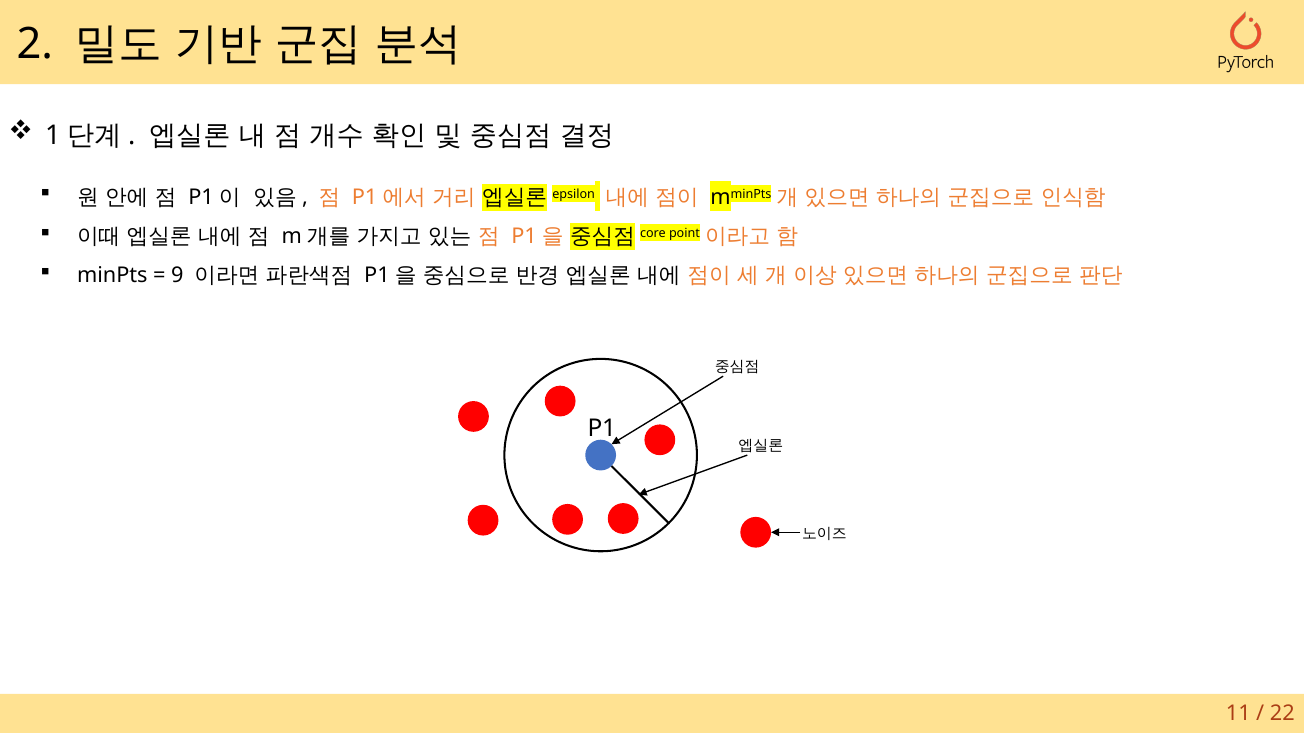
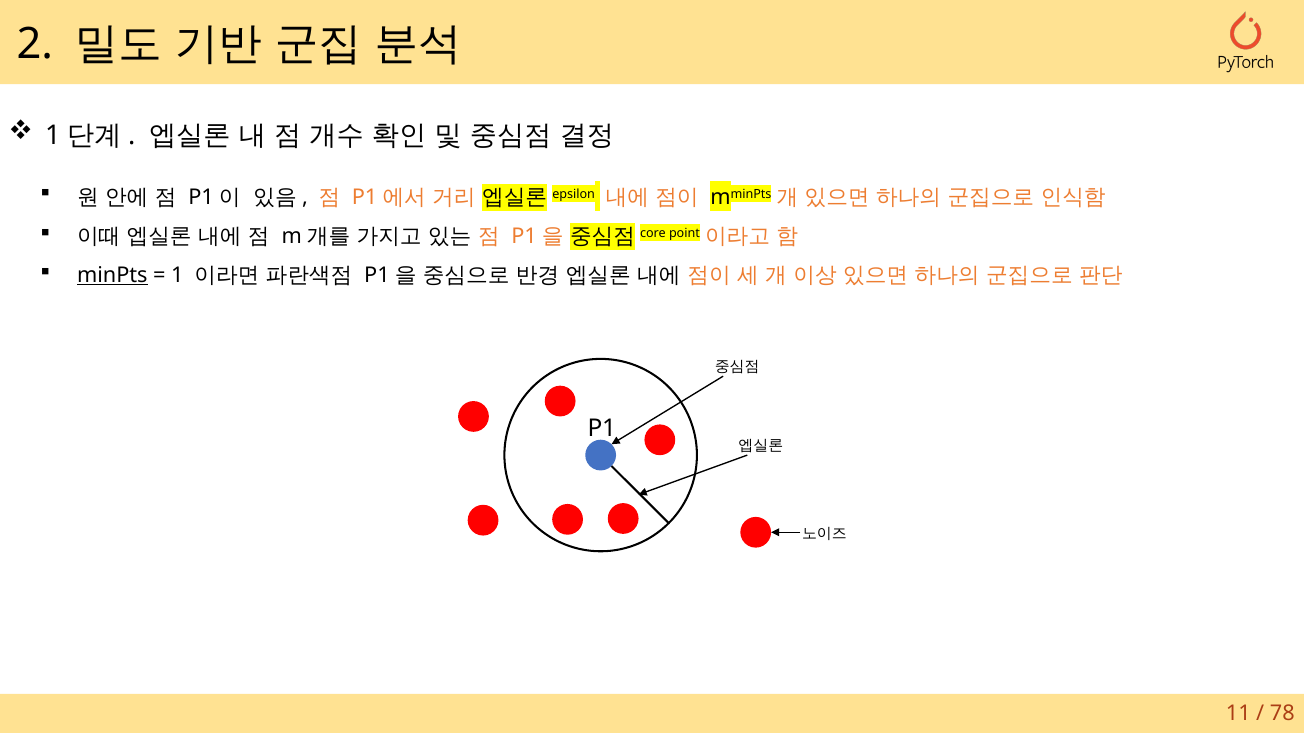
minPts underline: none -> present (112, 276)
9: 9 -> 1 (177, 276)
22: 22 -> 78 (1282, 714)
